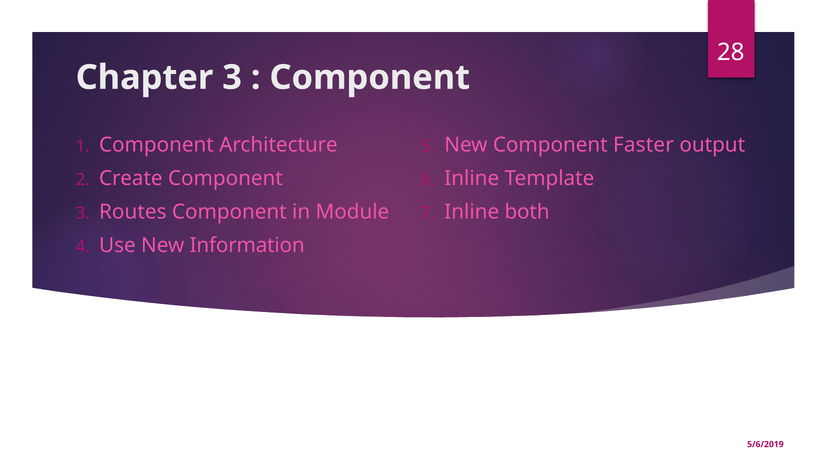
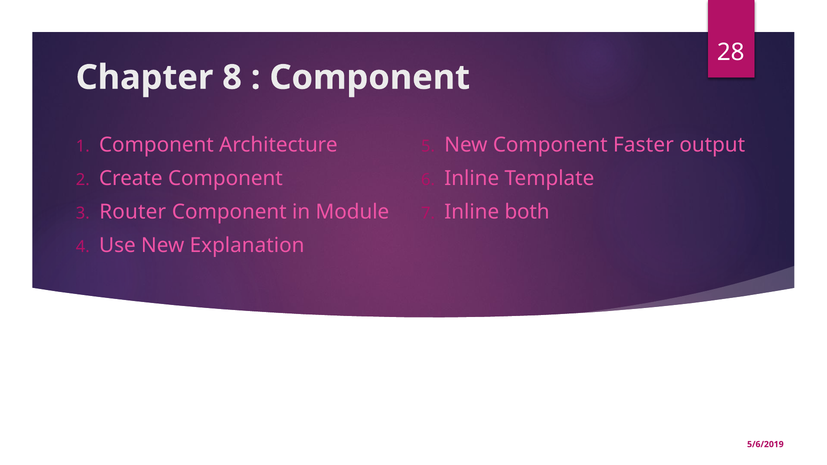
Chapter 3: 3 -> 8 (232, 78)
Routes: Routes -> Router (133, 212)
Information: Information -> Explanation (247, 245)
